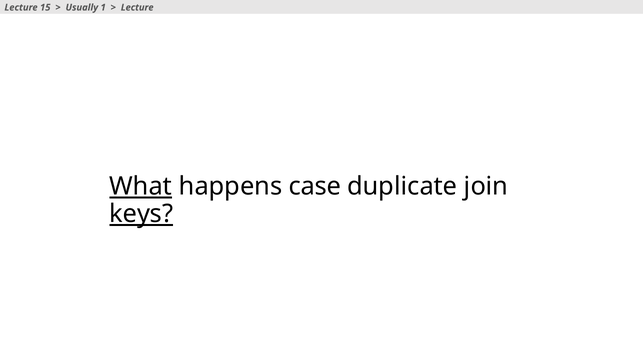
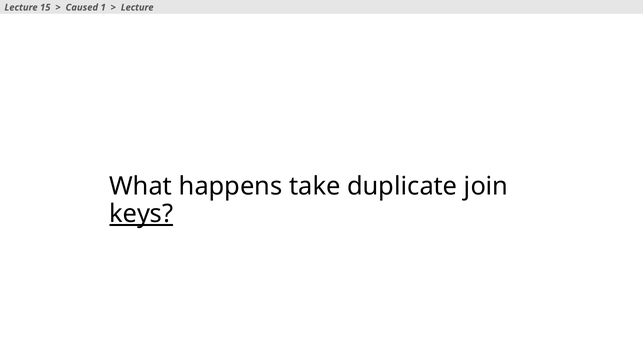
Usually: Usually -> Caused (82, 7)
What underline: present -> none (141, 186)
case: case -> take (315, 186)
